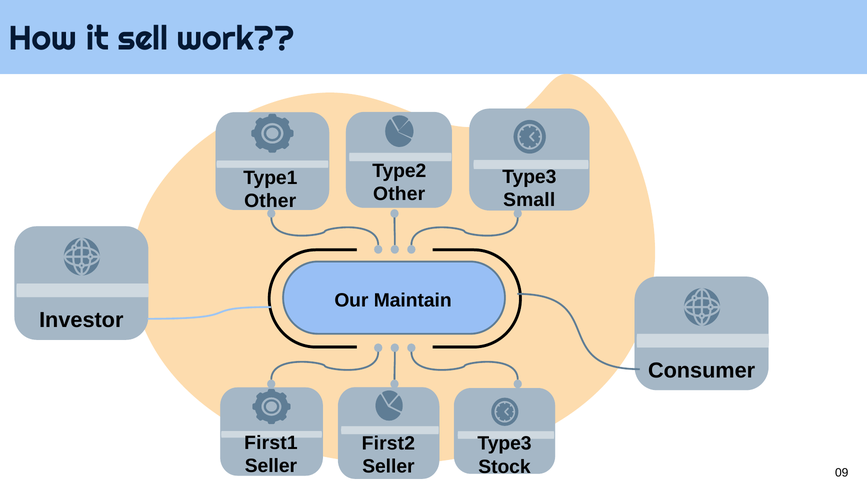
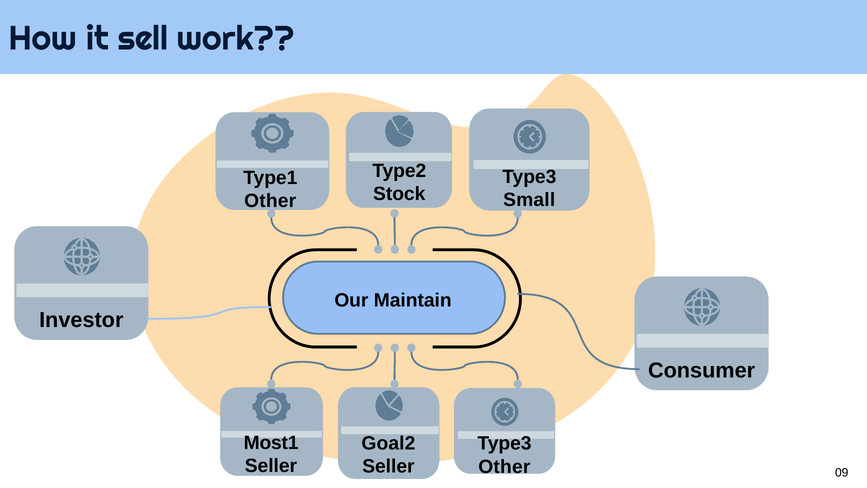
Other: Other -> Stock (399, 194)
First1: First1 -> Most1 (271, 443)
First2: First2 -> Goal2 (388, 443)
Stock: Stock -> Other (504, 466)
